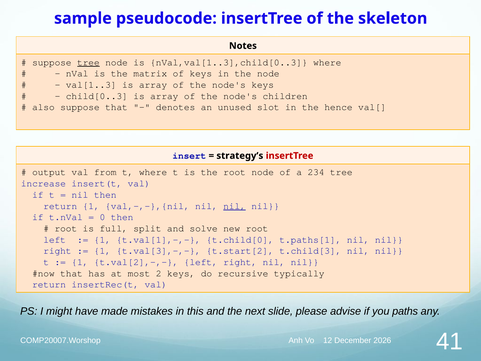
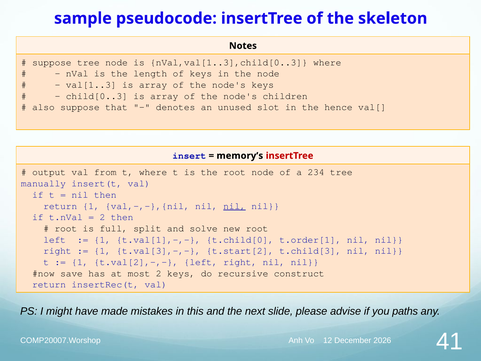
tree underline: present -> none (88, 62)
matrix: matrix -> length (150, 73)
strategy’s: strategy’s -> memory’s (240, 156)
increase: increase -> manually (43, 183)
0: 0 -> 2 (102, 217)
t.paths[1: t.paths[1 -> t.order[1 (310, 239)
that: that -> save (72, 273)
typically: typically -> construct (299, 273)
